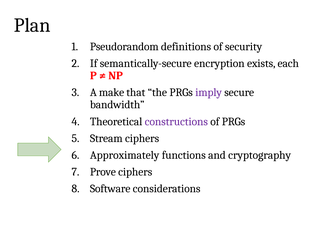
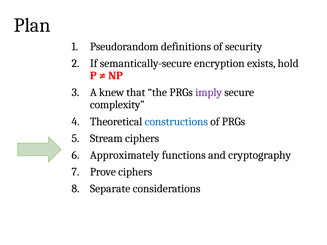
each: each -> hold (288, 64)
make: make -> knew (112, 93)
bandwidth: bandwidth -> complexity (117, 105)
constructions colour: purple -> blue (176, 122)
Software: Software -> Separate (110, 189)
